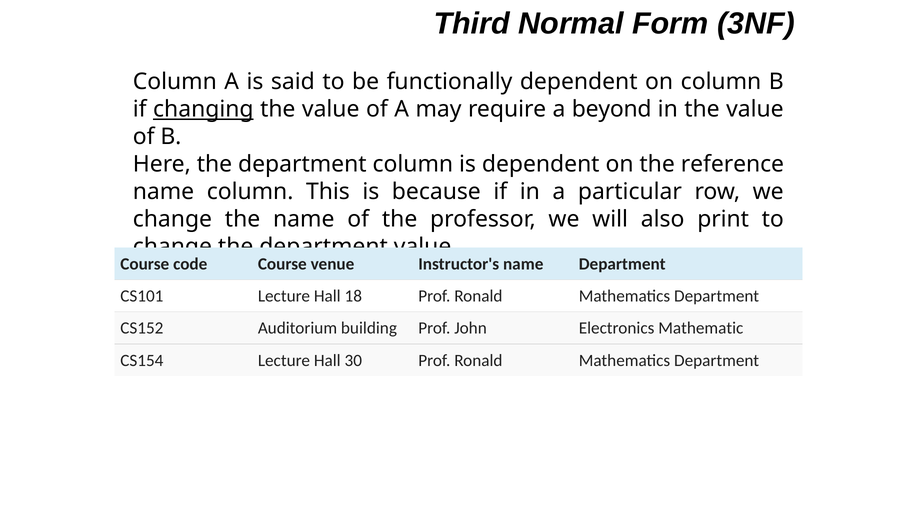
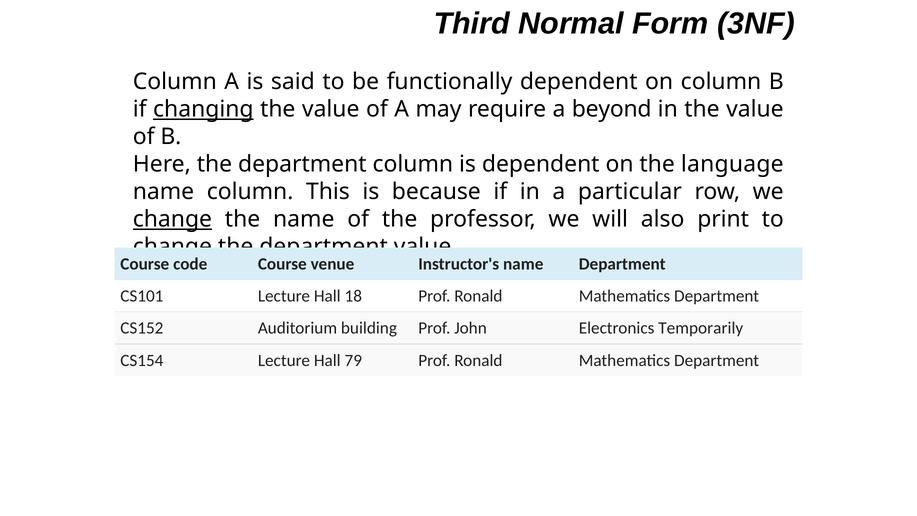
reference: reference -> language (732, 164)
change underline: none -> present (172, 219)
Mathematic: Mathematic -> Temporarily (701, 328)
30: 30 -> 79 (353, 360)
